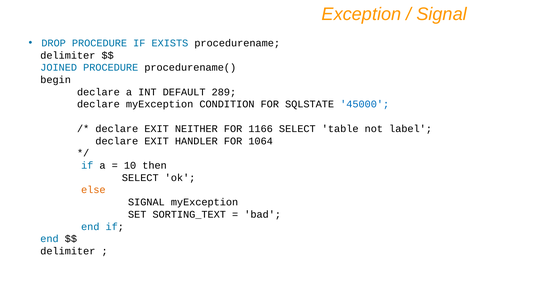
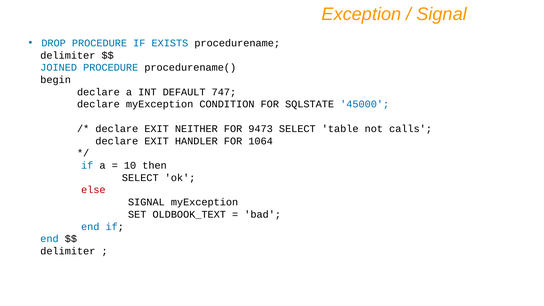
289: 289 -> 747 (224, 92)
1166: 1166 -> 9473 (261, 129)
label: label -> calls (411, 129)
else colour: orange -> red (93, 190)
SORTING_TEXT: SORTING_TEXT -> OLDBOOK_TEXT (189, 214)
